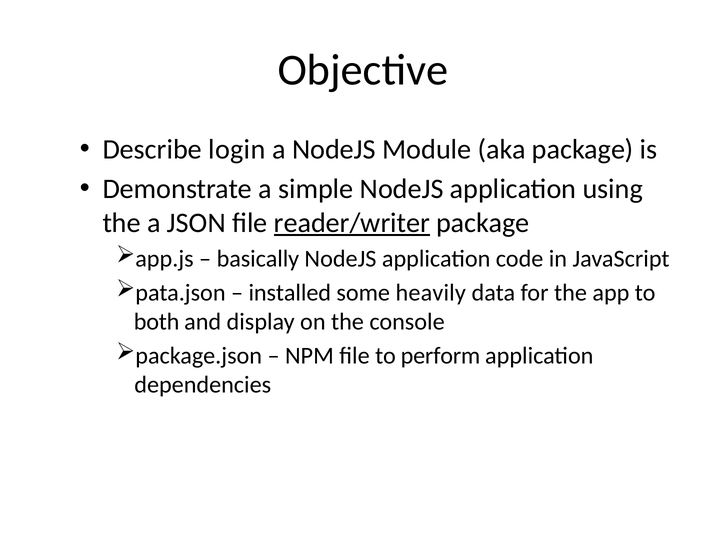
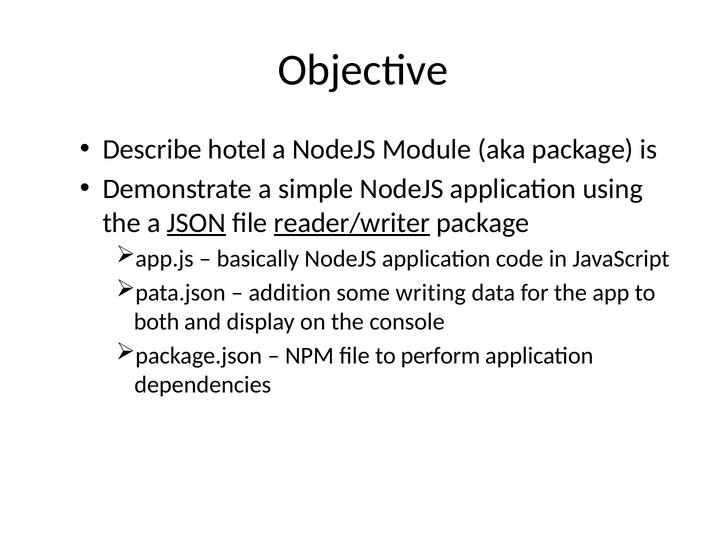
login: login -> hotel (237, 150)
JSON underline: none -> present (196, 223)
installed: installed -> addition (290, 293)
heavily: heavily -> writing (431, 293)
